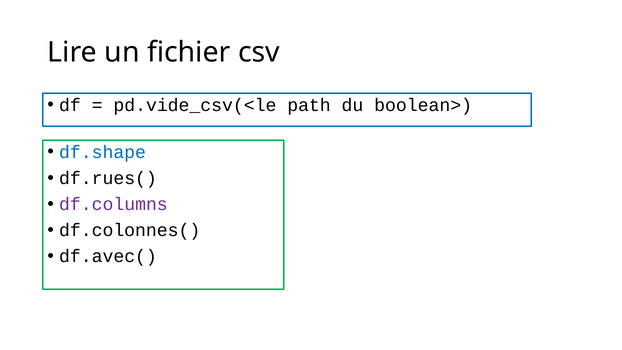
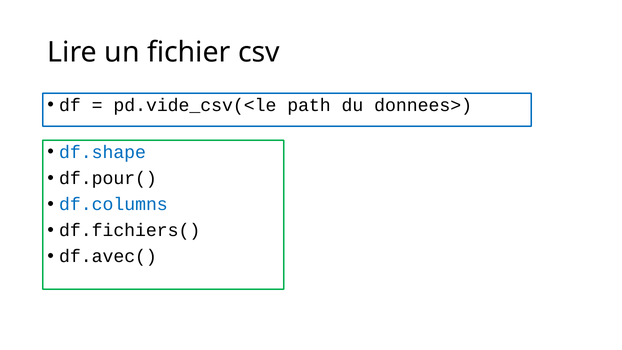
boolean>: boolean> -> donnees> (423, 105)
df.rues(: df.rues( -> df.pour( (108, 178)
df.columns colour: purple -> blue (113, 204)
df.colonnes(: df.colonnes( -> df.fichiers( (130, 230)
